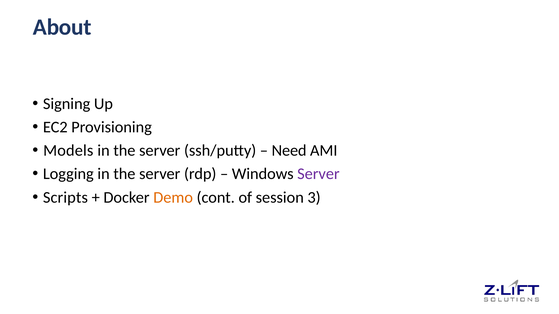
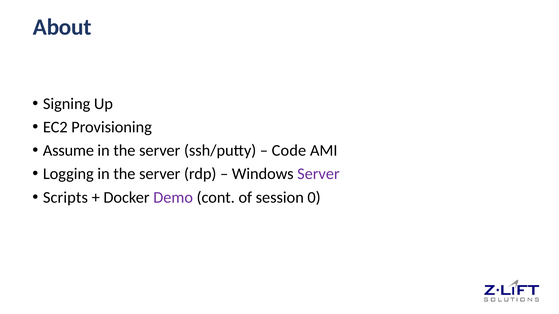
Models: Models -> Assume (68, 151)
Need: Need -> Code (289, 151)
Demo colour: orange -> purple (173, 198)
3: 3 -> 0 (314, 198)
